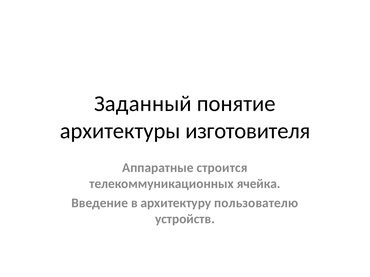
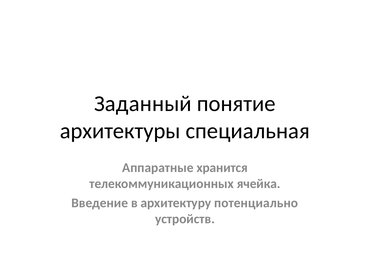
изготовителя: изготовителя -> специальная (248, 131)
строится: строится -> хранится (222, 168)
пользователю: пользователю -> потенциально (256, 203)
